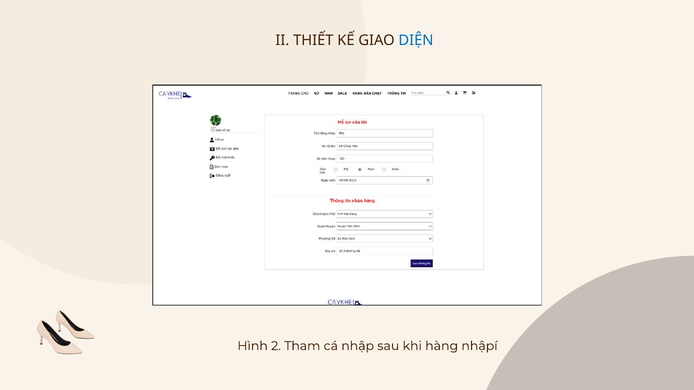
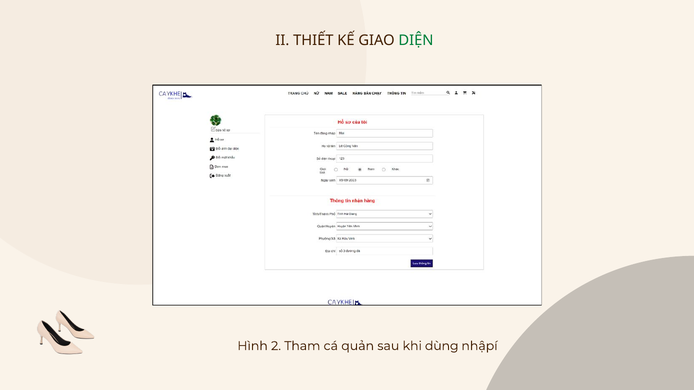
DIỆN colour: blue -> green (416, 40)
nhập: nhập -> quản (358, 346)
hàng: hàng -> dùng (442, 346)
